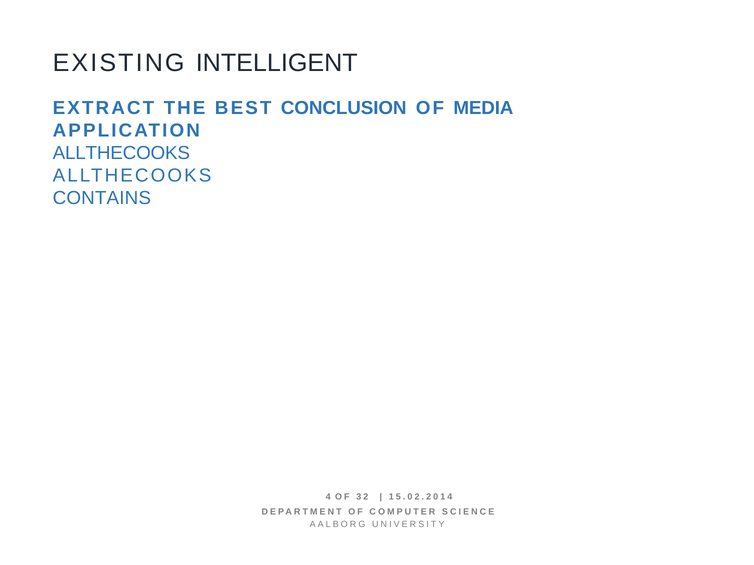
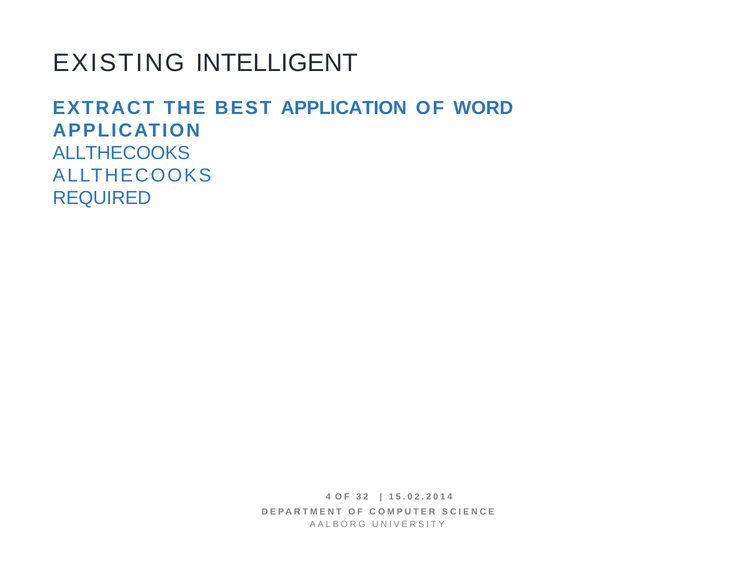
BEST CONCLUSION: CONCLUSION -> APPLICATION (344, 108)
MEDIA: MEDIA -> WORD (483, 108)
CONTAINS: CONTAINS -> REQUIRED (102, 198)
